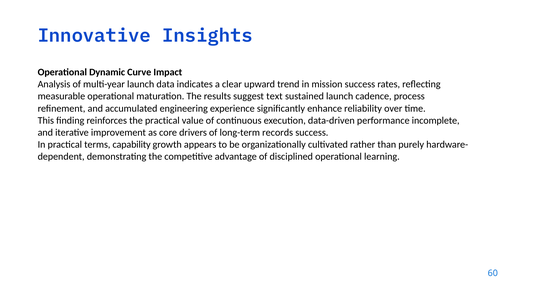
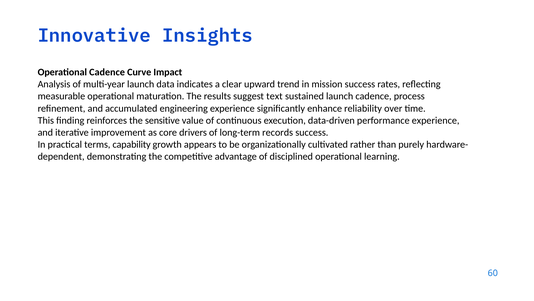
Operational Dynamic: Dynamic -> Cadence (107, 72)
the practical: practical -> sensitive (162, 120)
performance incomplete: incomplete -> experience (436, 120)
